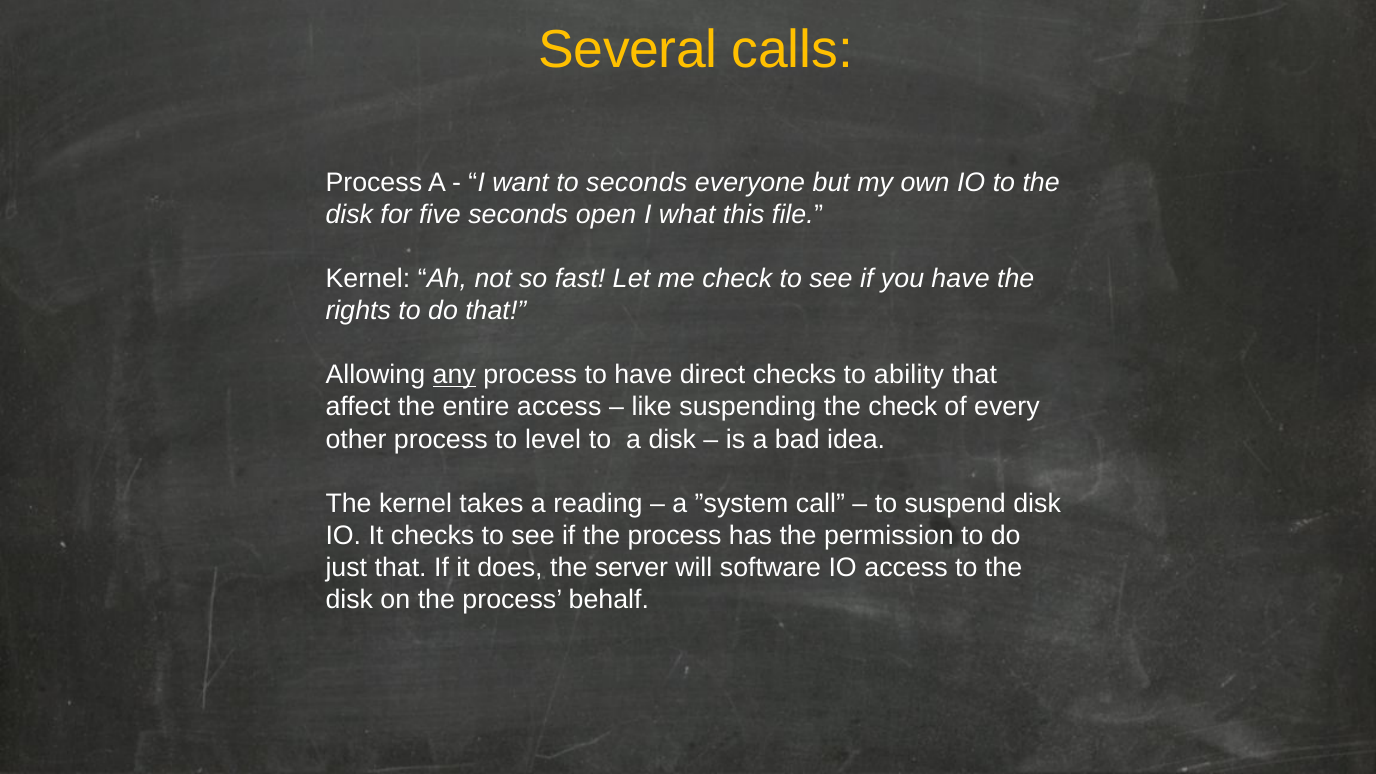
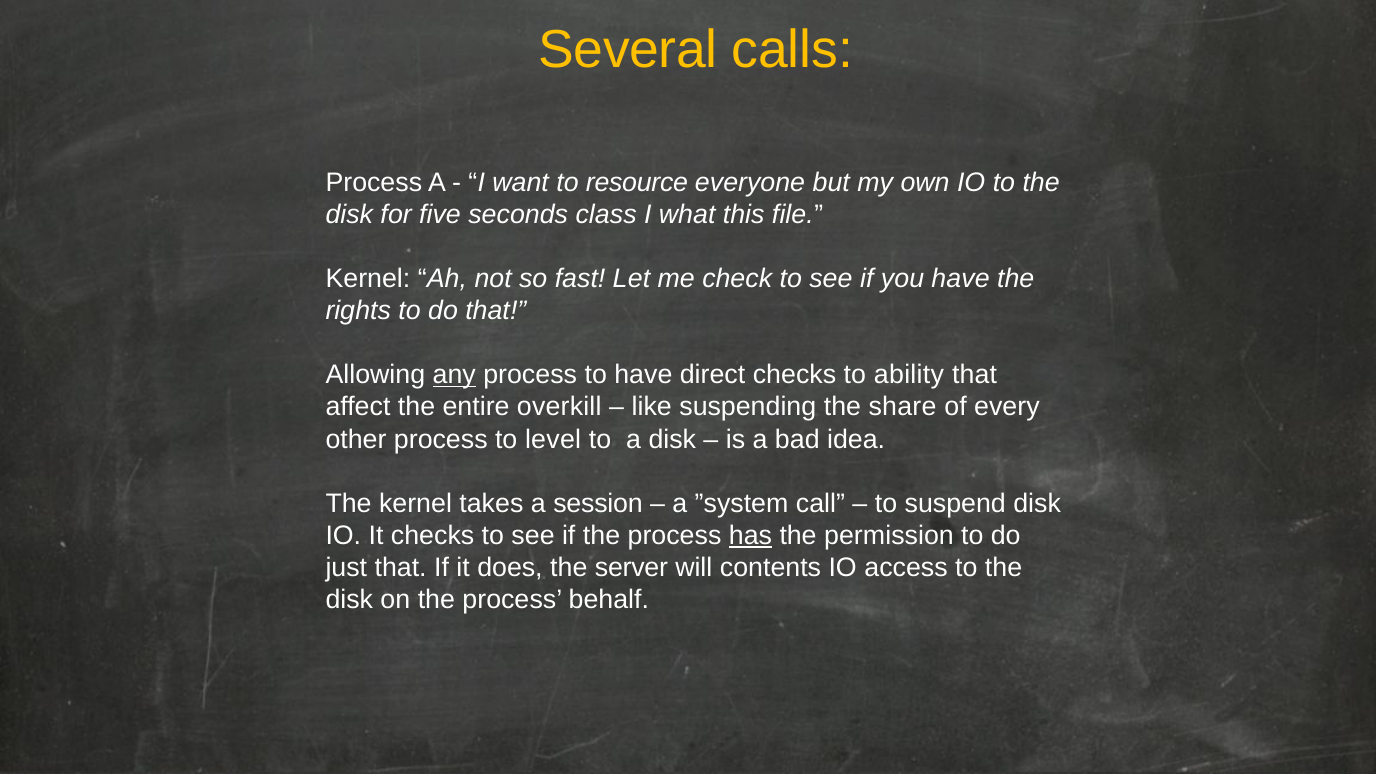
to seconds: seconds -> resource (637, 182)
open: open -> class (606, 214)
entire access: access -> overkill (559, 407)
the check: check -> share (903, 407)
reading: reading -> session (598, 504)
has underline: none -> present (750, 536)
software: software -> contents (771, 568)
